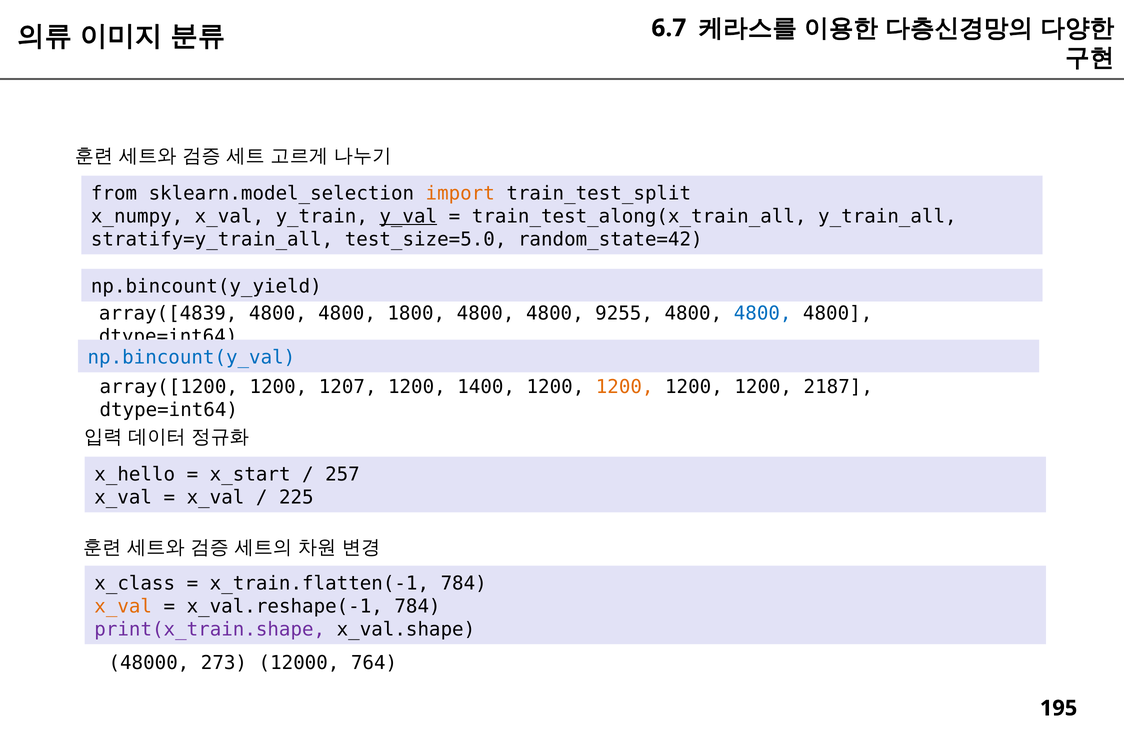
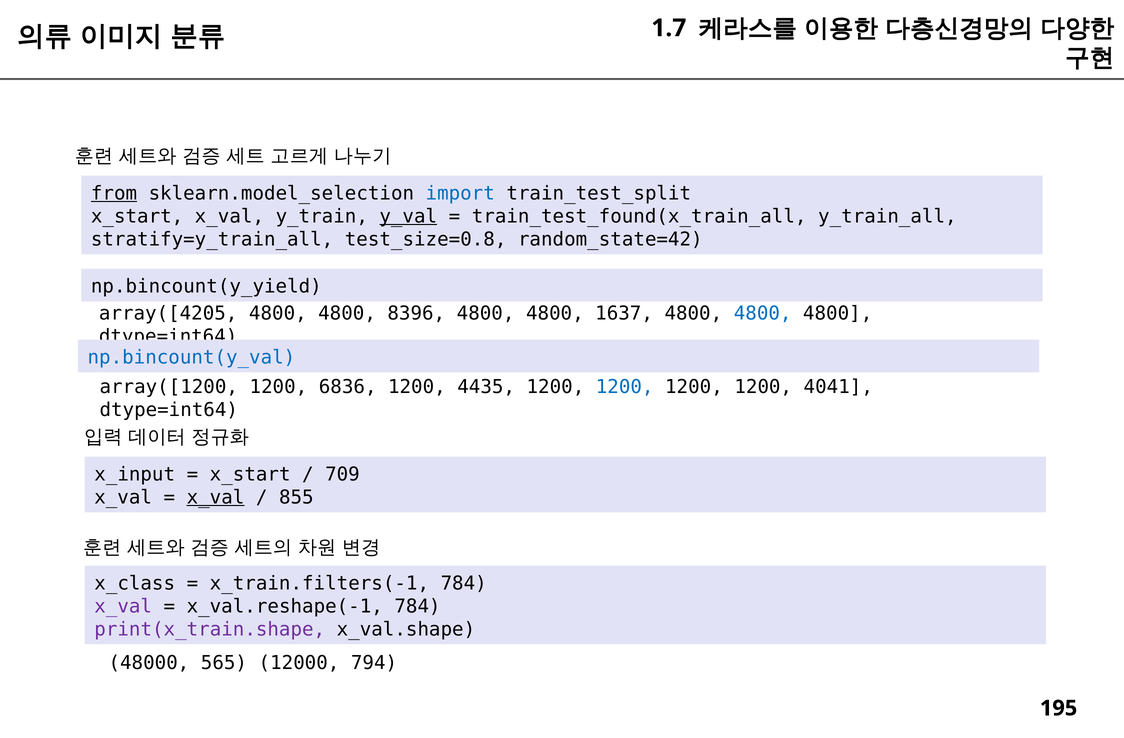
6.7: 6.7 -> 1.7 (669, 28)
from underline: none -> present (114, 193)
import colour: orange -> blue (460, 193)
x_numpy: x_numpy -> x_start (137, 216)
train_test_along(x_train_all: train_test_along(x_train_all -> train_test_found(x_train_all (639, 216)
test_size=5.0: test_size=5.0 -> test_size=0.8 (426, 239)
array([4839: array([4839 -> array([4205 (168, 314)
1800: 1800 -> 8396 (416, 314)
9255: 9255 -> 1637 (624, 314)
1207: 1207 -> 6836 (348, 387)
1400: 1400 -> 4435 (486, 387)
1200 colour: orange -> blue (625, 387)
2187: 2187 -> 4041 (838, 387)
x_hello: x_hello -> x_input (135, 475)
257: 257 -> 709 (342, 475)
x_val underline: none -> present (215, 498)
225: 225 -> 855 (296, 498)
x_train.flatten(-1: x_train.flatten(-1 -> x_train.filters(-1 (319, 584)
x_val colour: orange -> purple (123, 607)
273: 273 -> 565 (224, 663)
764: 764 -> 794 (374, 663)
